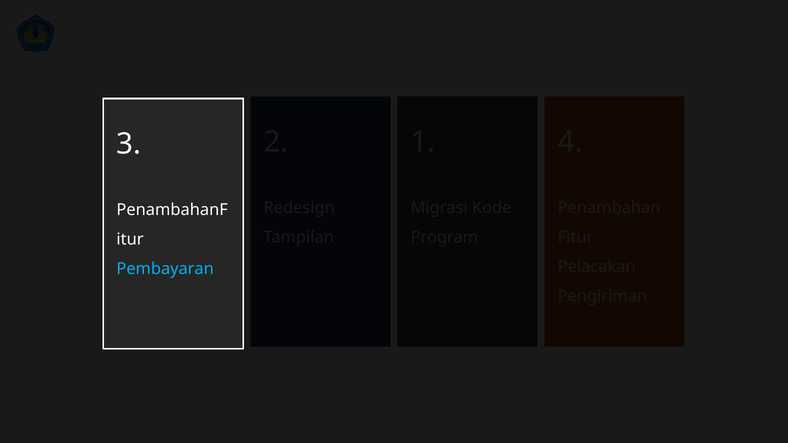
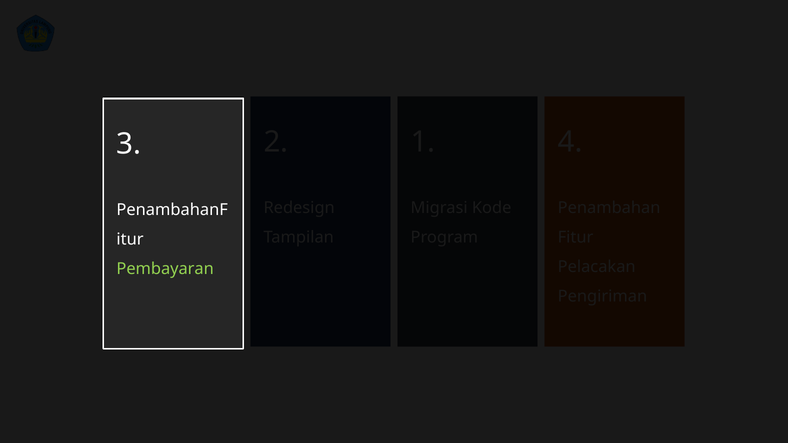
Pembayaran colour: light blue -> light green (165, 269)
